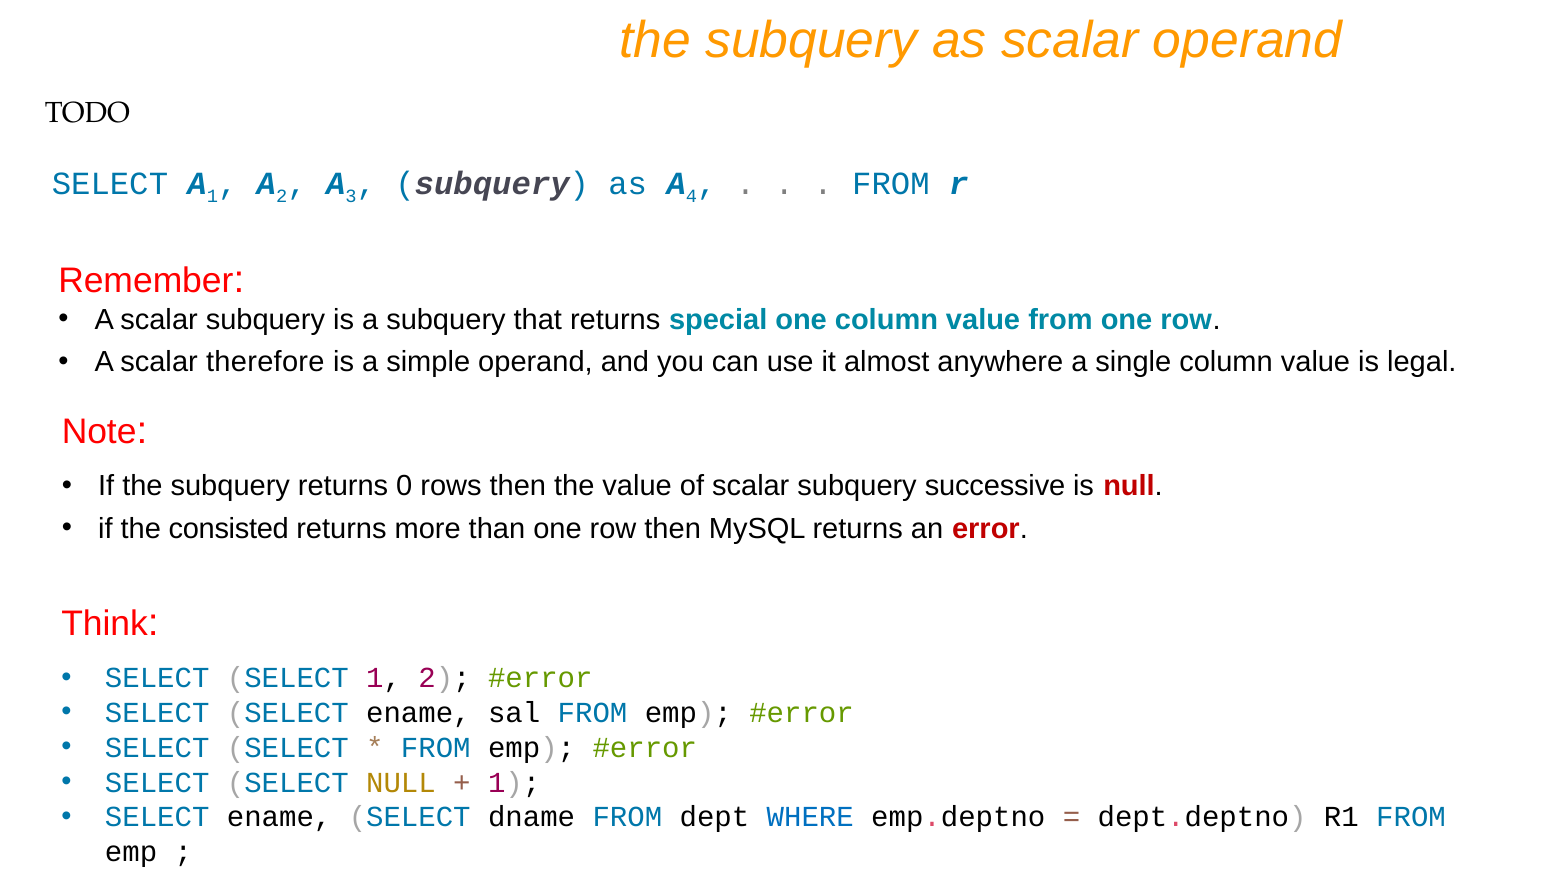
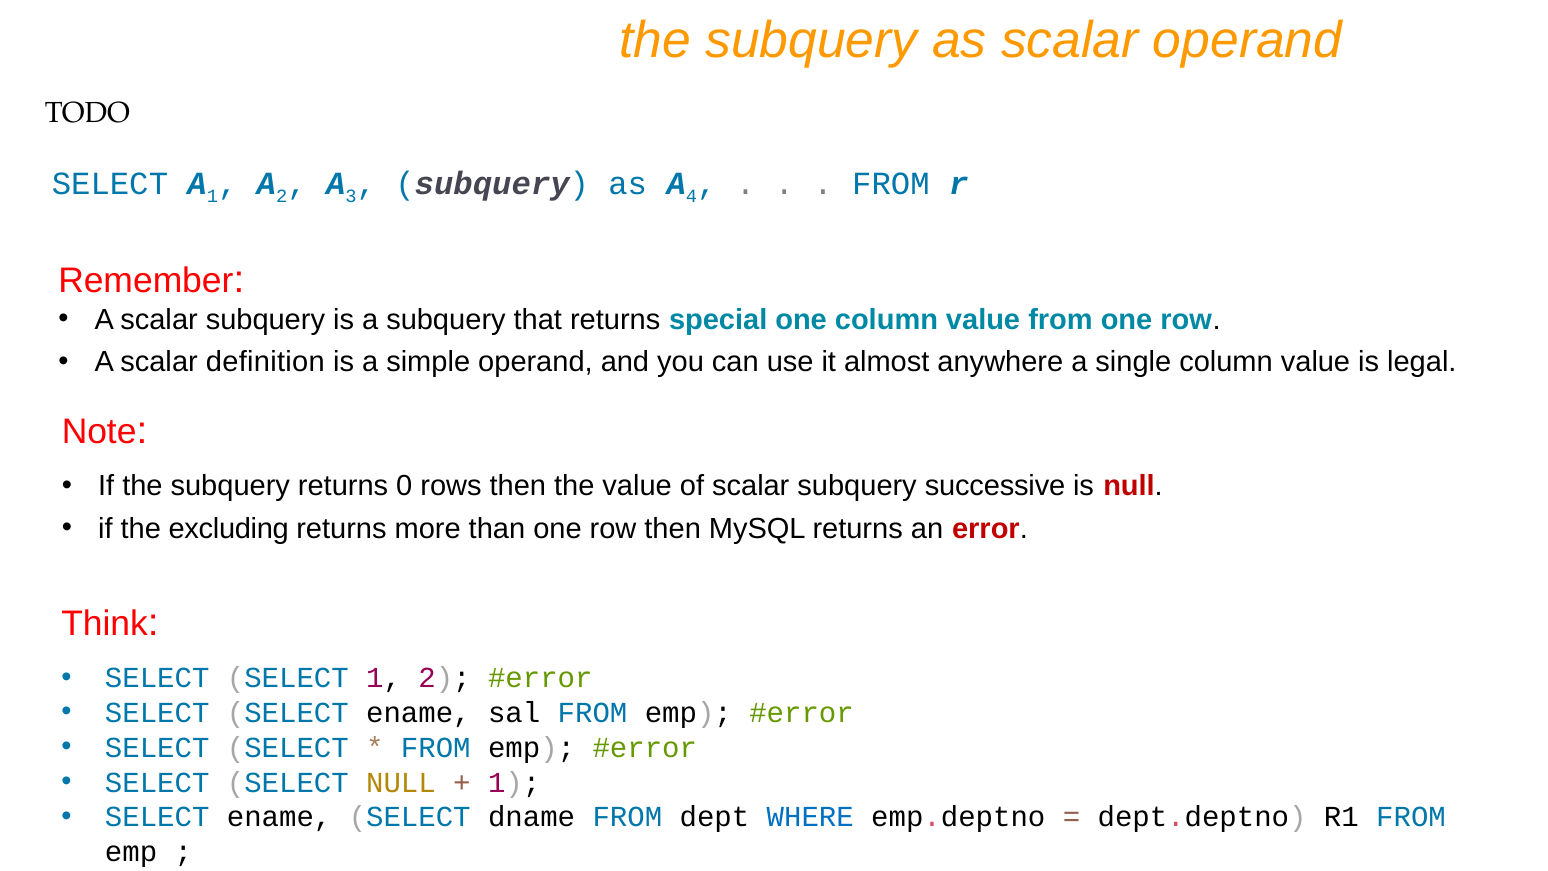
therefore: therefore -> definition (265, 362)
consisted: consisted -> excluding (229, 528)
